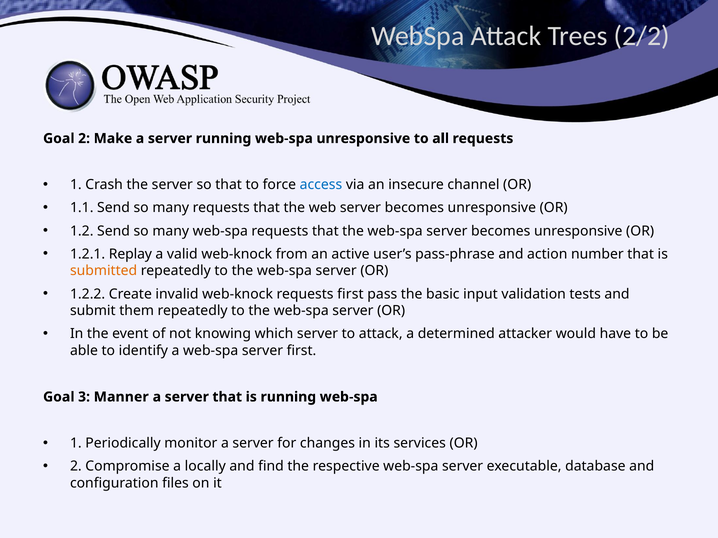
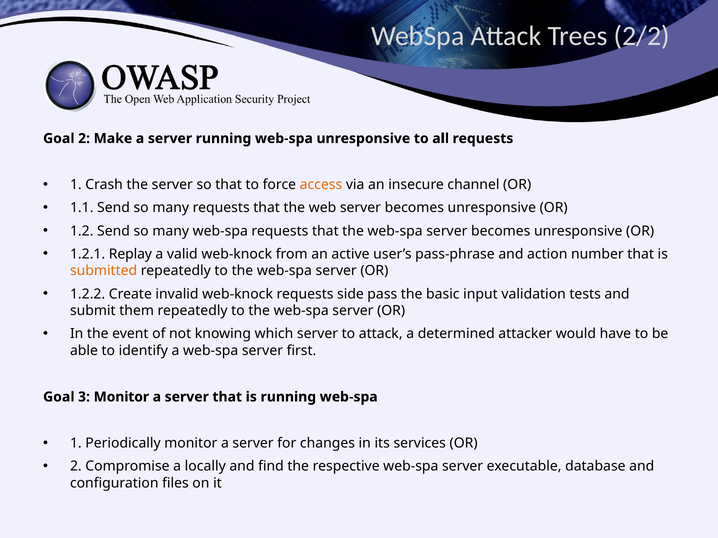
access colour: blue -> orange (321, 185)
requests first: first -> side (350, 294)
3 Manner: Manner -> Monitor (121, 397)
